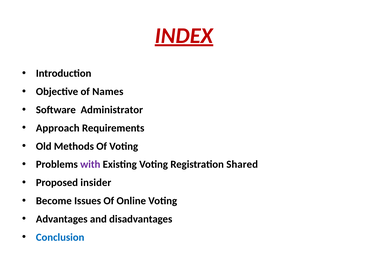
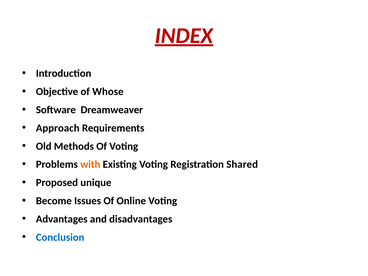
Names: Names -> Whose (108, 92)
Administrator: Administrator -> Dreamweaver (112, 110)
with colour: purple -> orange (90, 164)
insider: insider -> unique (96, 183)
